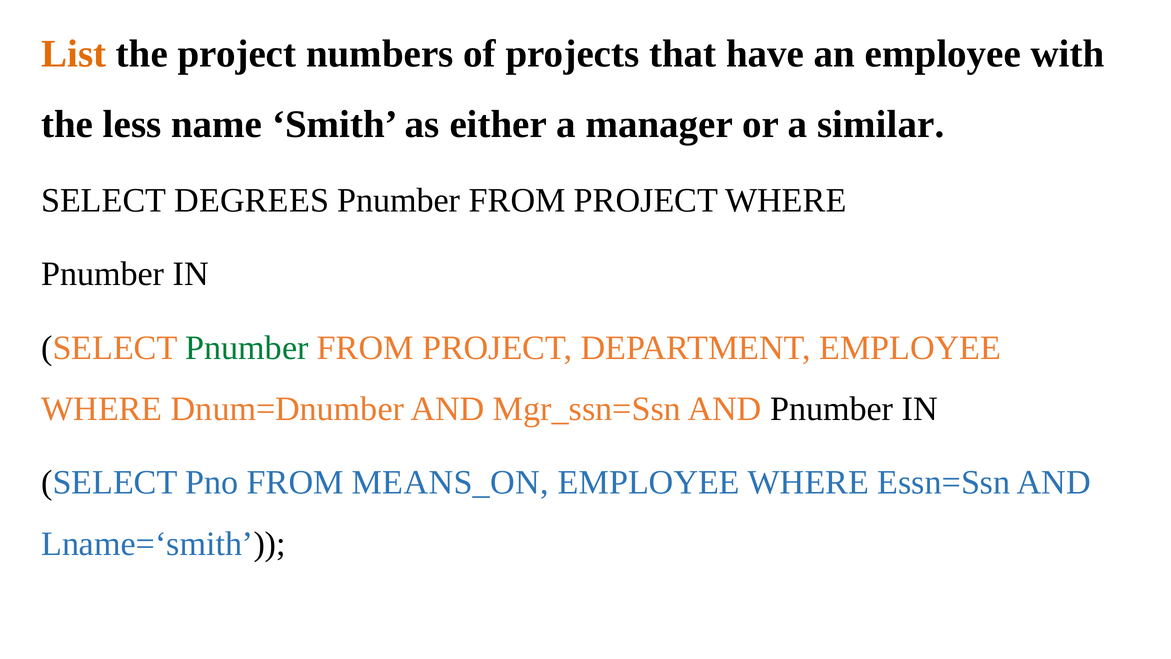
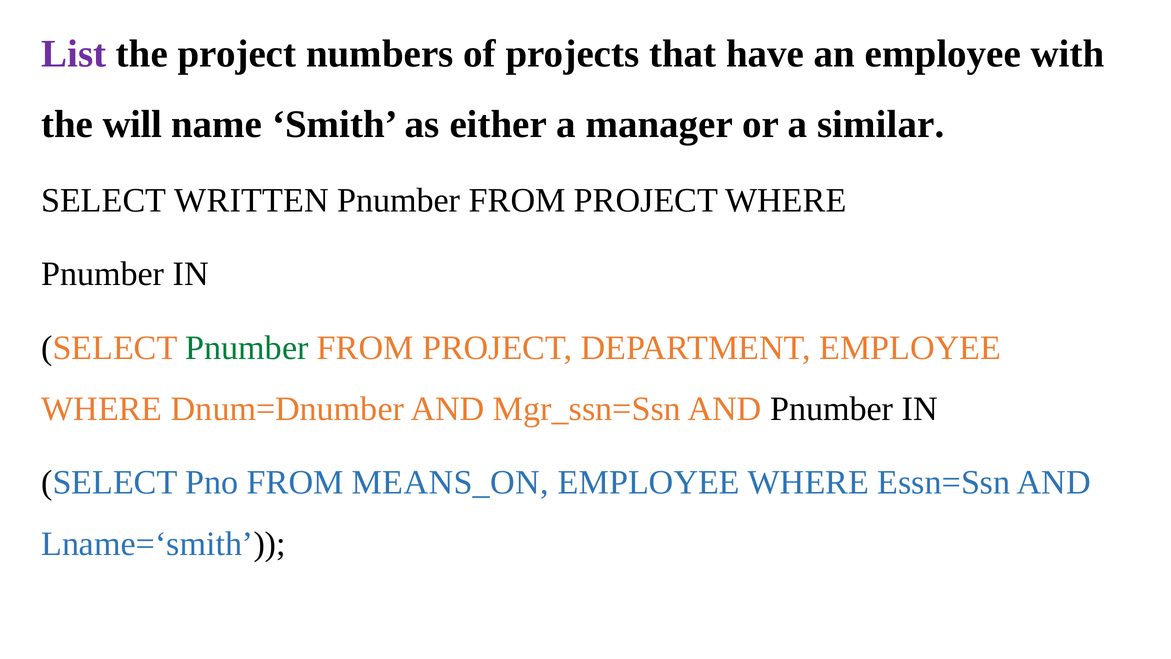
List colour: orange -> purple (74, 54)
less: less -> will (132, 124)
DEGREES: DEGREES -> WRITTEN (252, 201)
